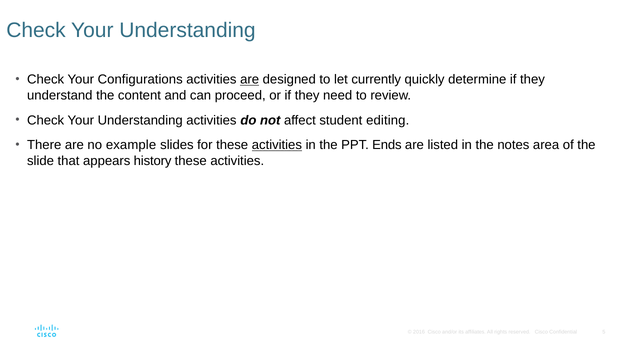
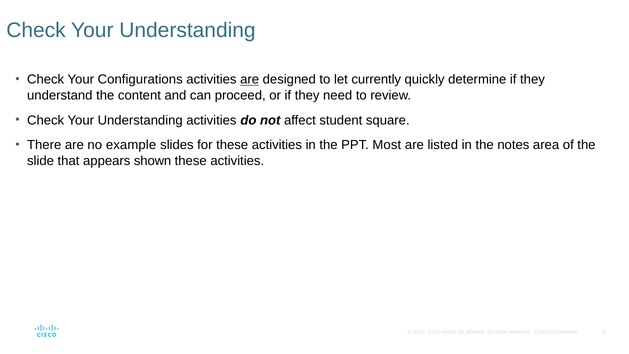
editing: editing -> square (388, 120)
activities underline: present -> none (277, 145)
Ends: Ends -> Most (387, 145)
history: history -> shown (153, 161)
